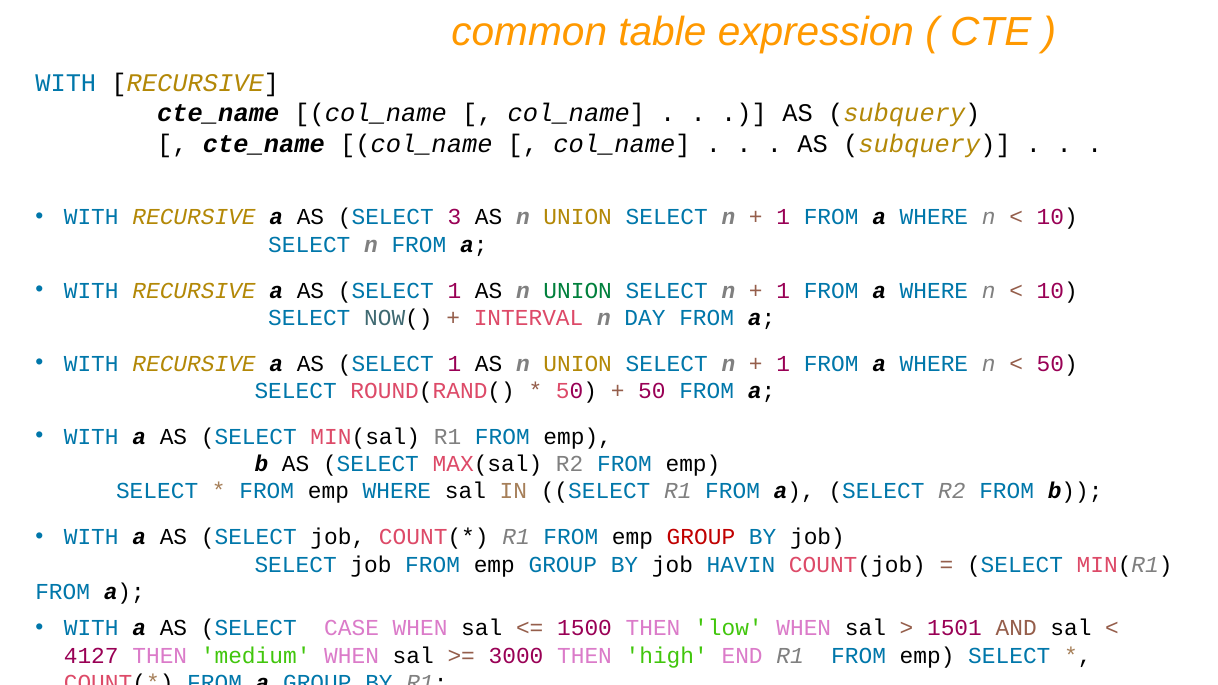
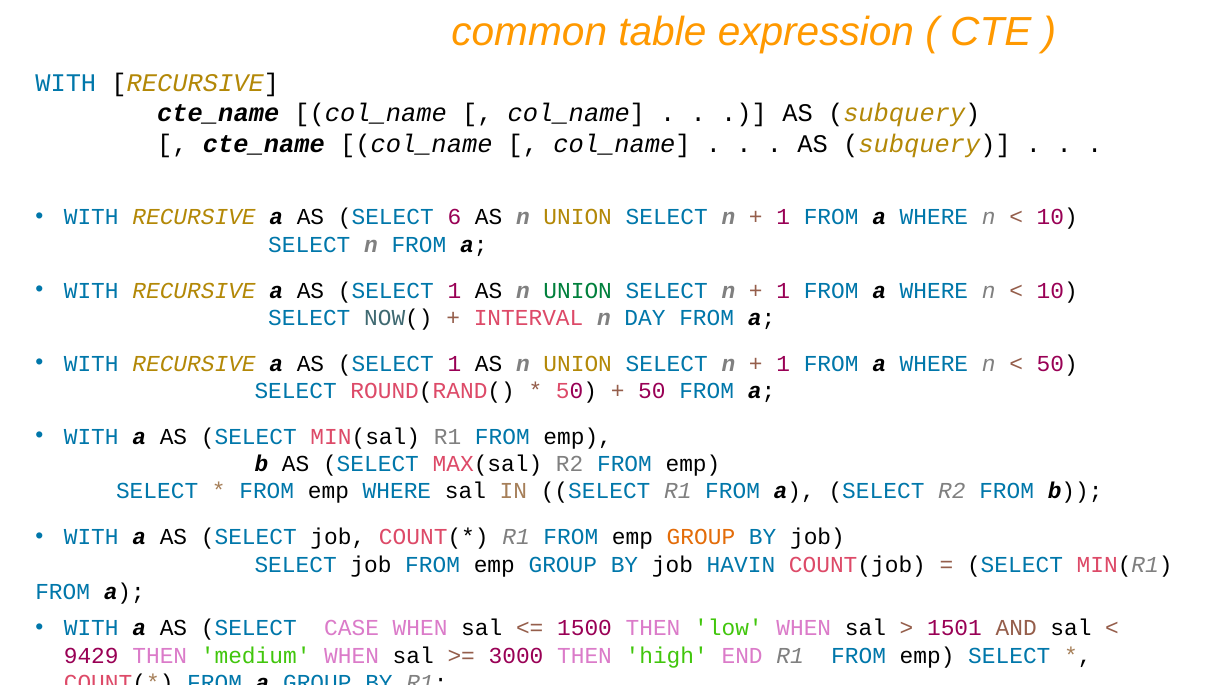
3: 3 -> 6 (454, 217)
GROUP colour: red -> orange (701, 537)
4127: 4127 -> 9429 (91, 656)
